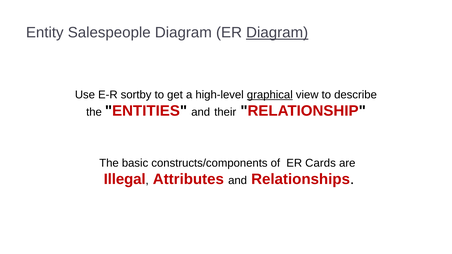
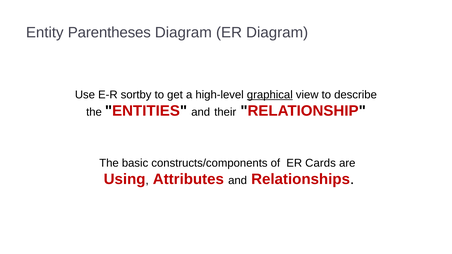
Salespeople: Salespeople -> Parentheses (109, 33)
Diagram underline: present -> none (277, 33)
Illegal: Illegal -> Using (125, 179)
